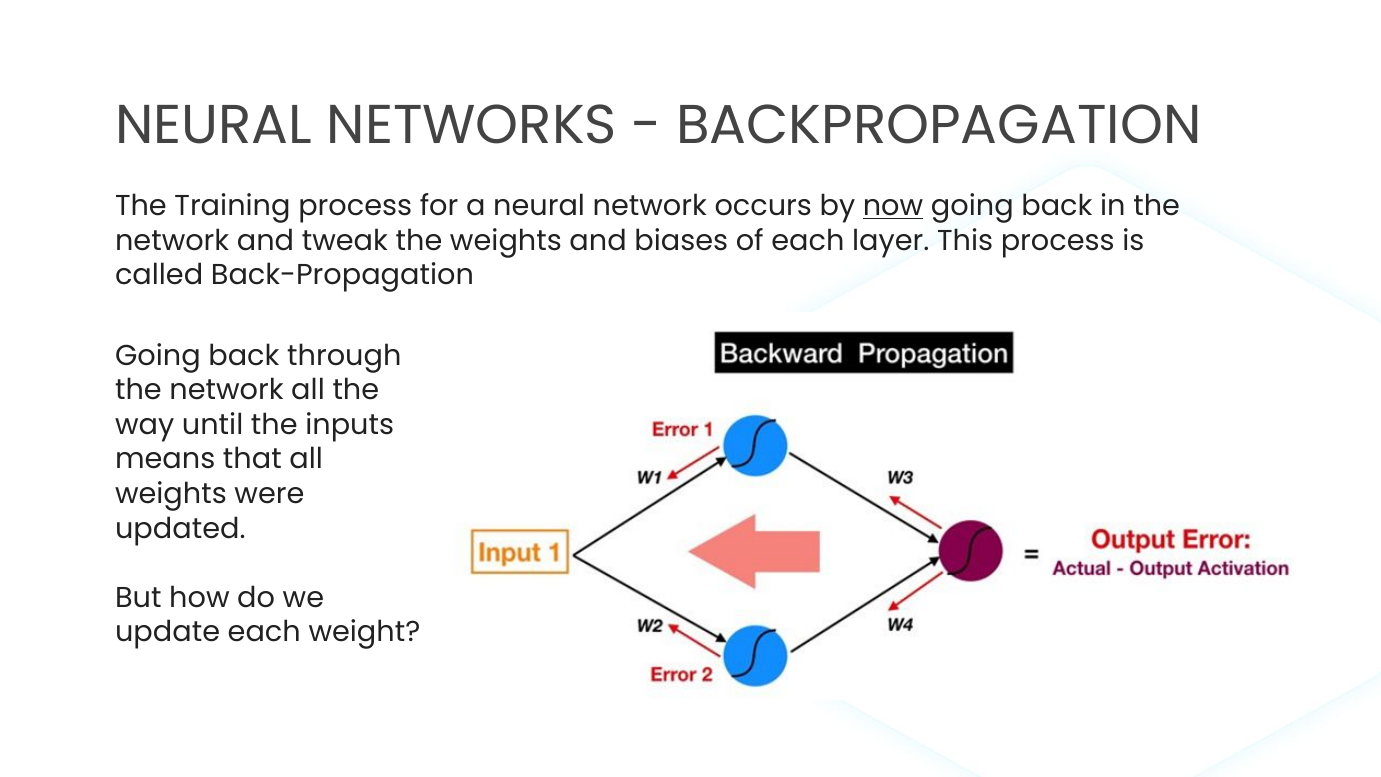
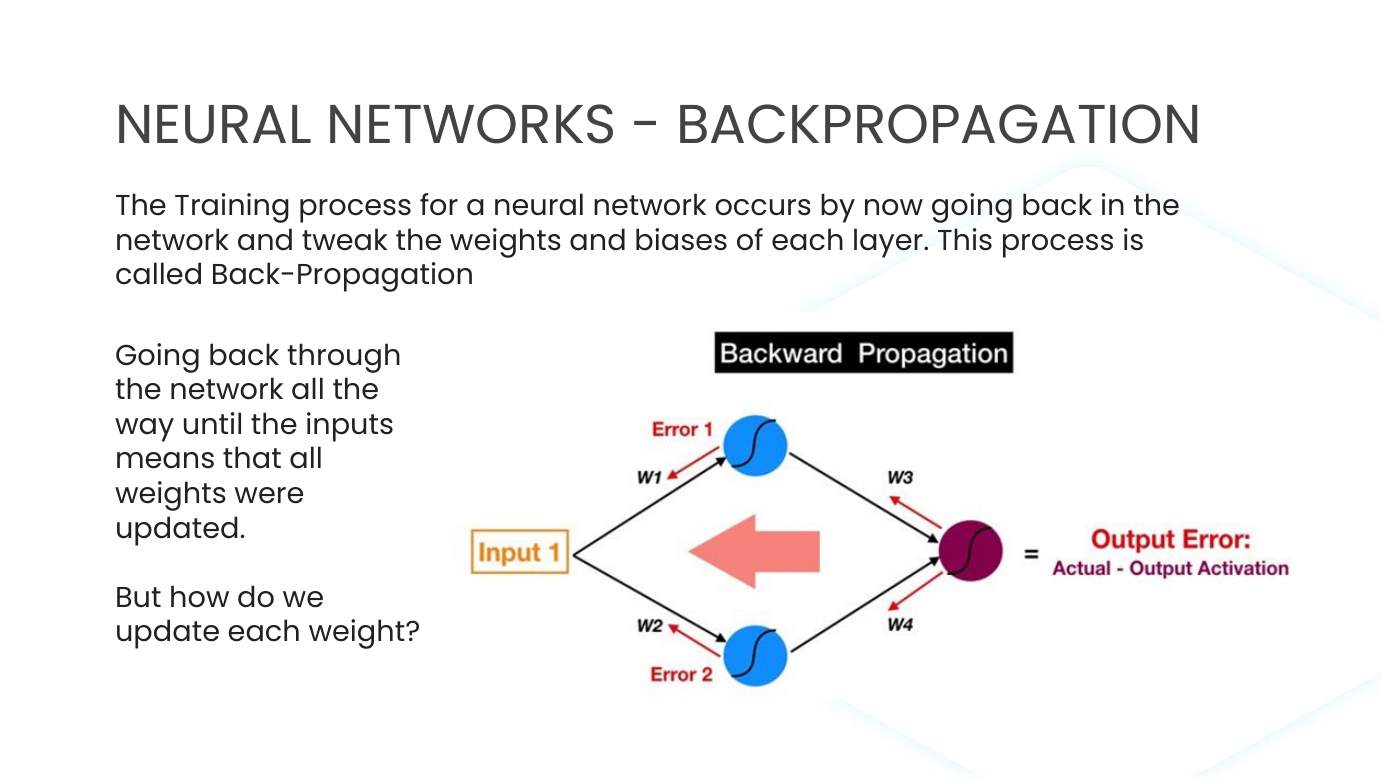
now underline: present -> none (893, 206)
